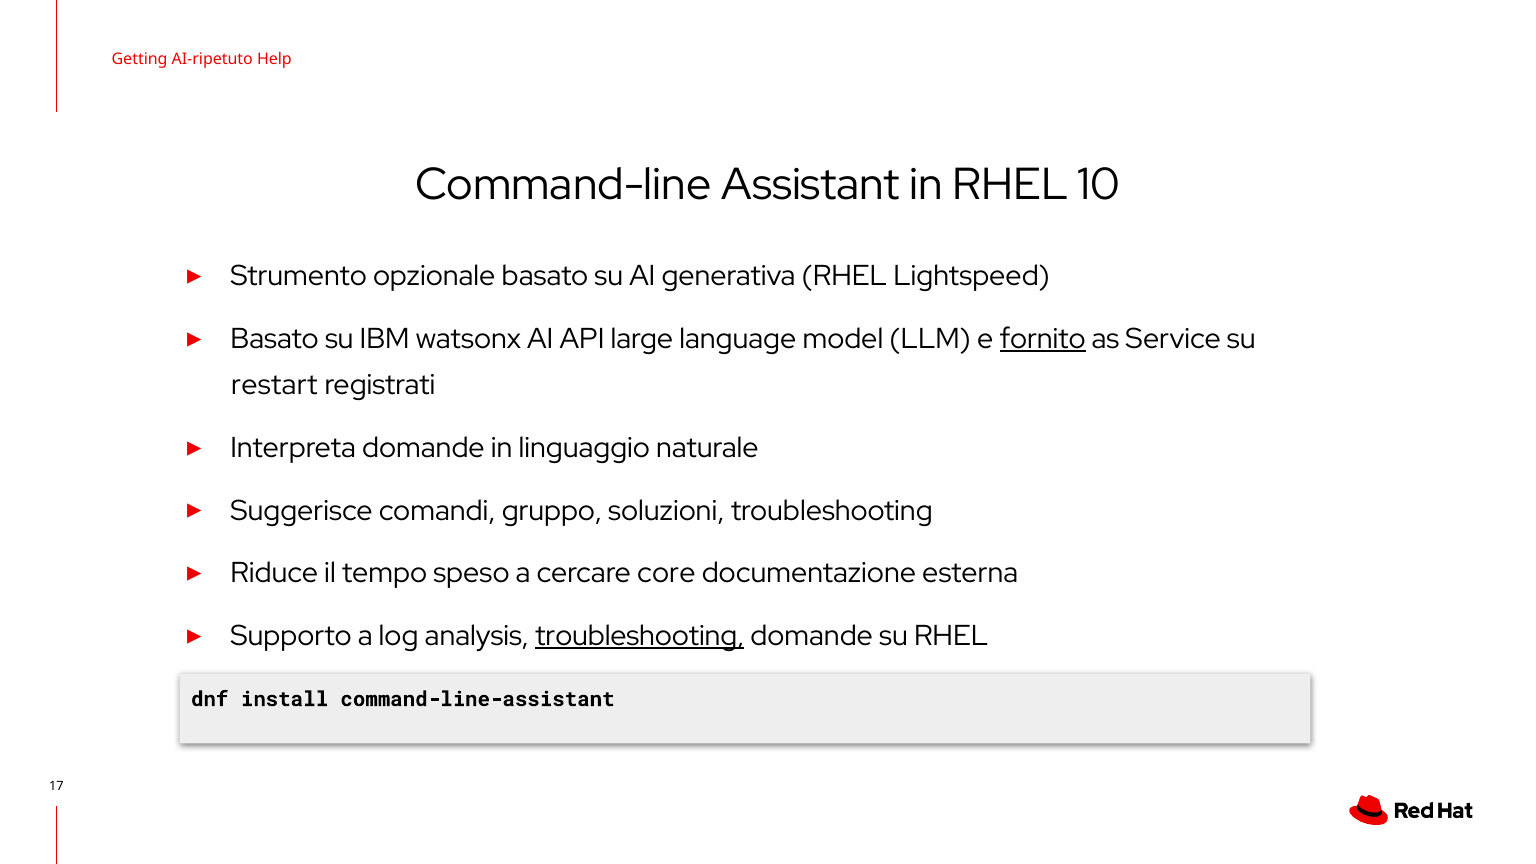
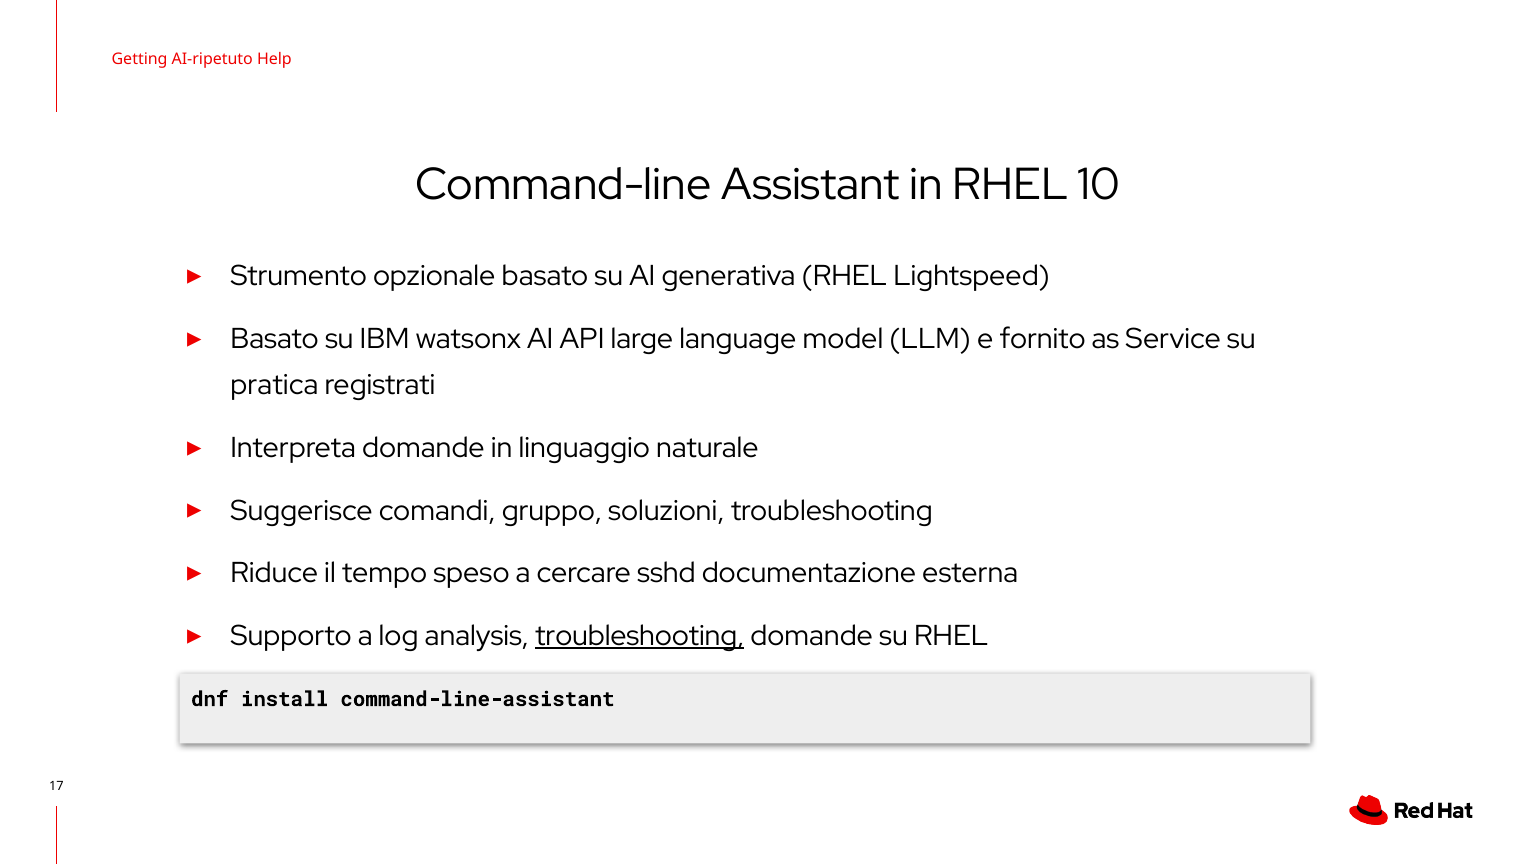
fornito underline: present -> none (1043, 339)
restart: restart -> pratica (274, 385)
core: core -> sshd (666, 573)
